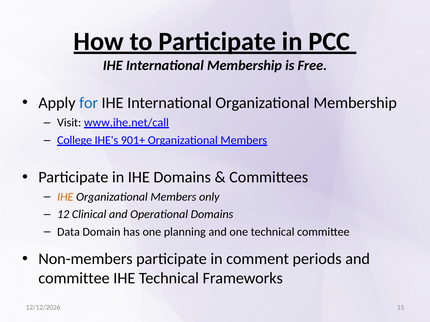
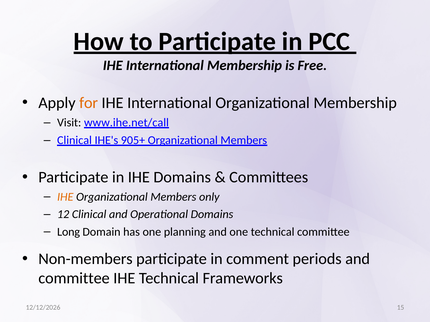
for colour: blue -> orange (89, 103)
College: College -> Clinical (75, 140)
901+: 901+ -> 905+ (133, 140)
Data: Data -> Long (69, 232)
